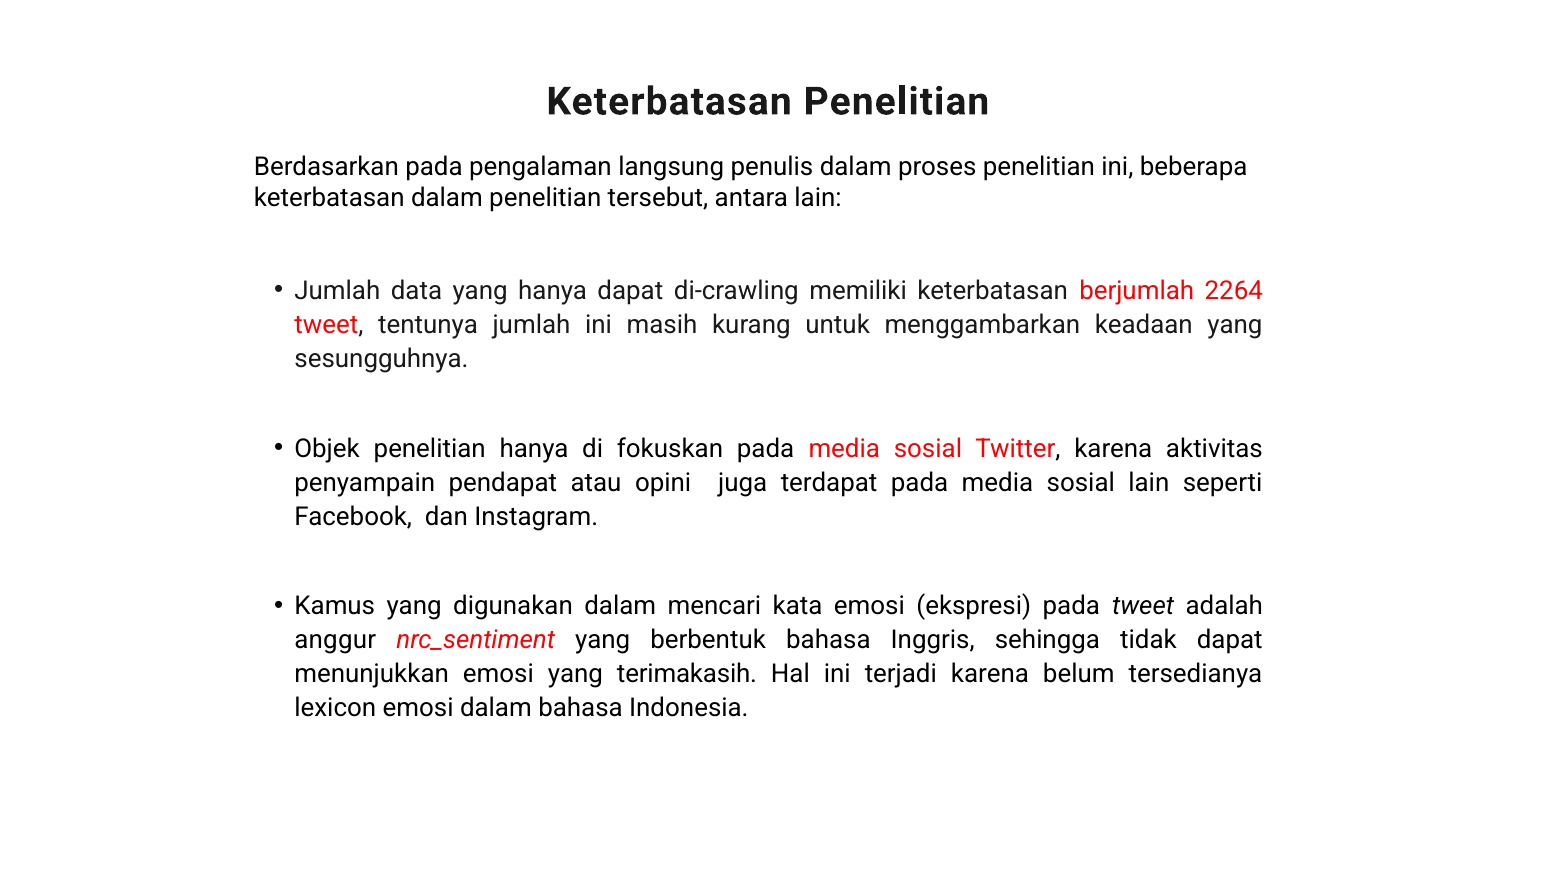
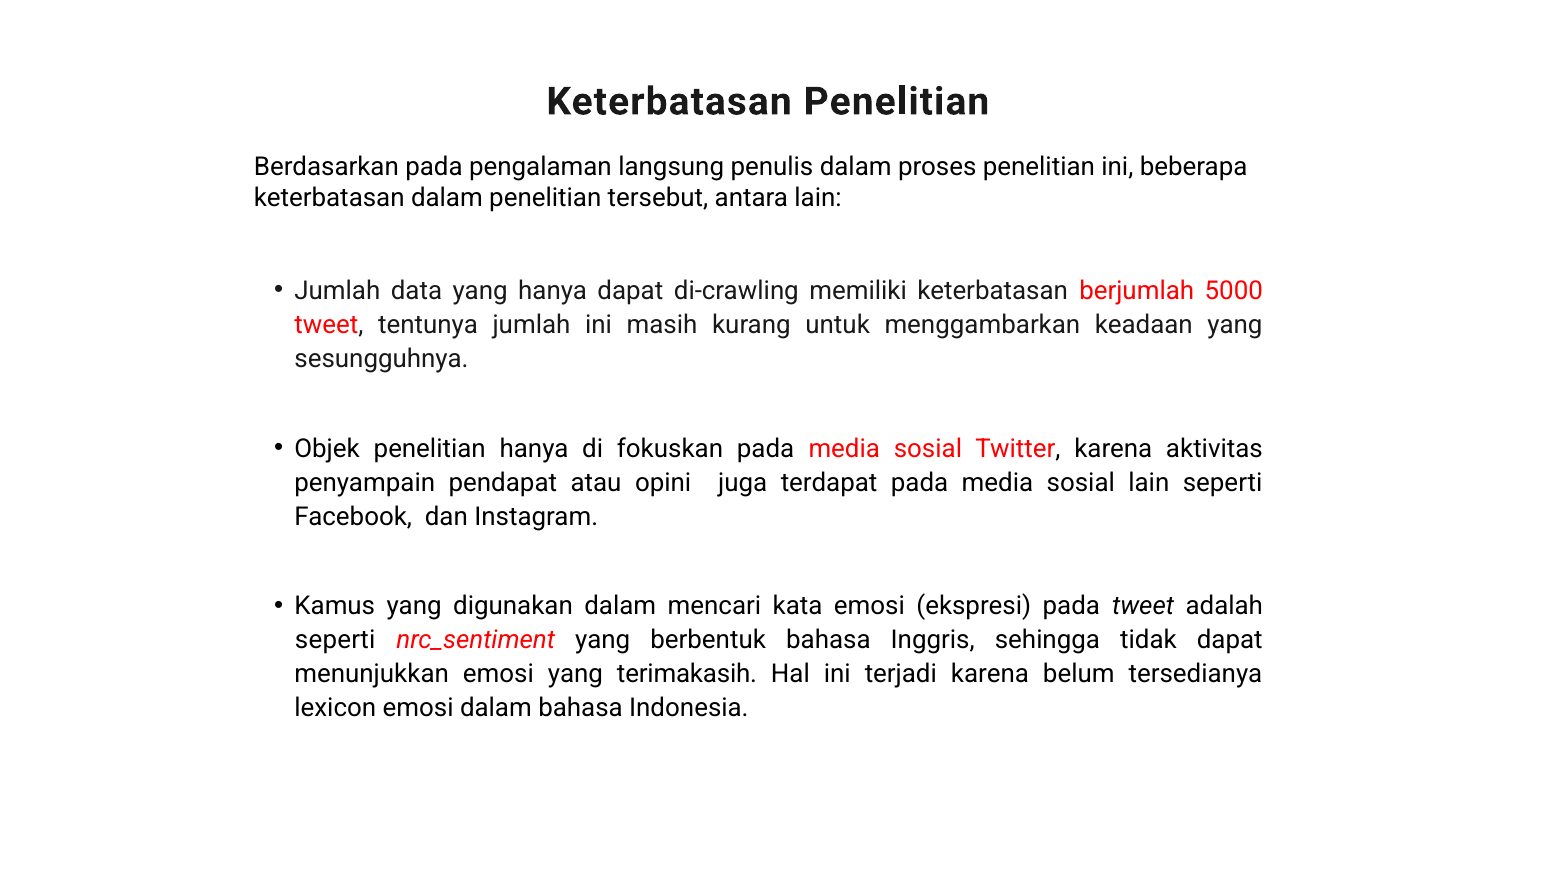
2264: 2264 -> 5000 (1234, 291)
anggur: anggur -> seperti (335, 640)
